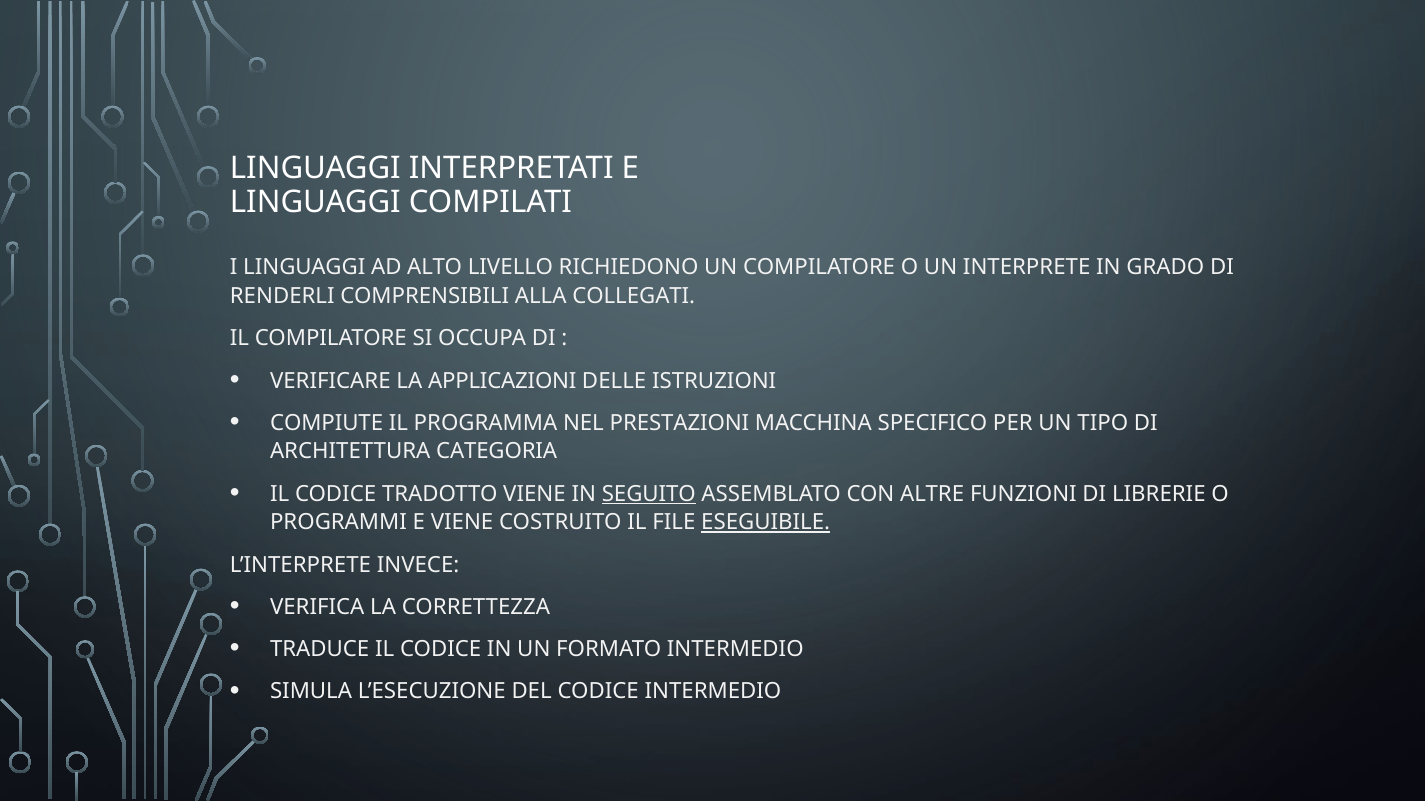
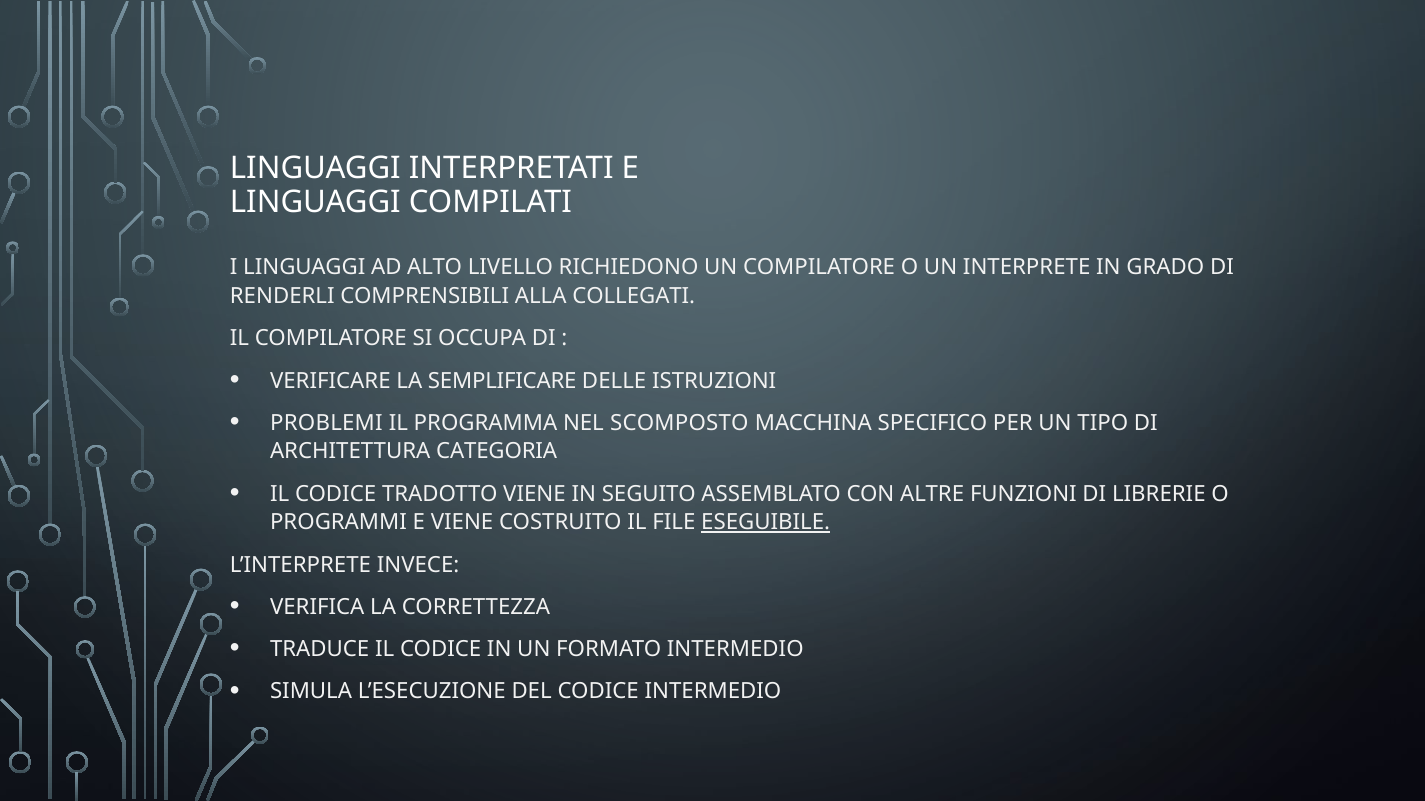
APPLICAZIONI: APPLICAZIONI -> SEMPLIFICARE (502, 381)
COMPIUTE: COMPIUTE -> PROBLEMI (326, 423)
PRESTAZIONI: PRESTAZIONI -> SCOMPOSTO (679, 423)
SEGUITO underline: present -> none (649, 494)
